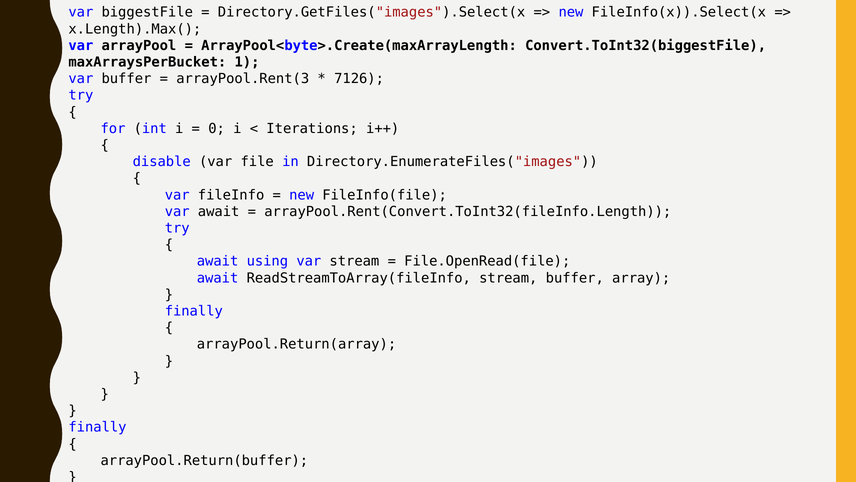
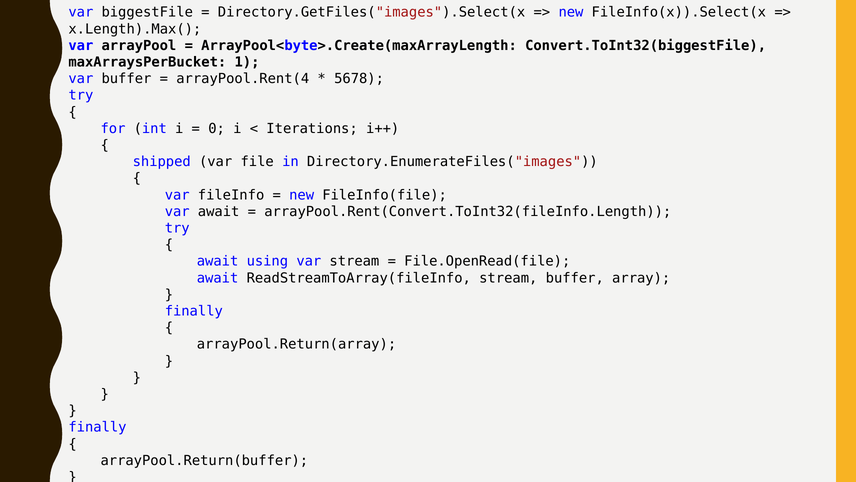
arrayPool.Rent(3: arrayPool.Rent(3 -> arrayPool.Rent(4 (243, 79)
7126: 7126 -> 5678 (359, 79)
disable: disable -> shipped (162, 162)
